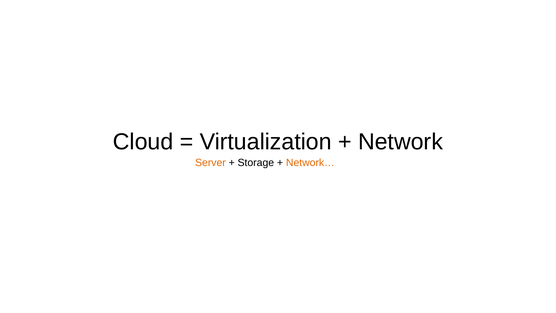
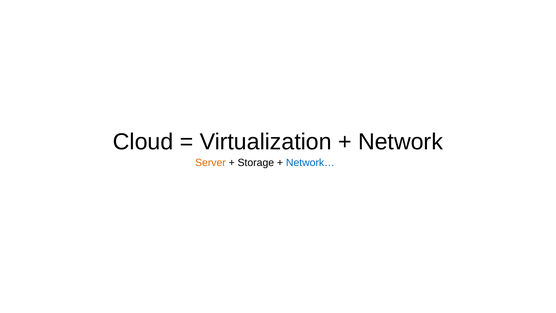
Network… colour: orange -> blue (310, 163)
